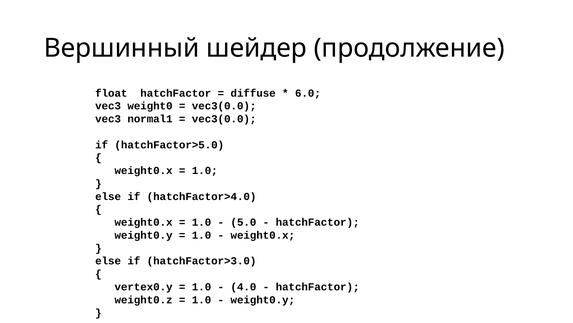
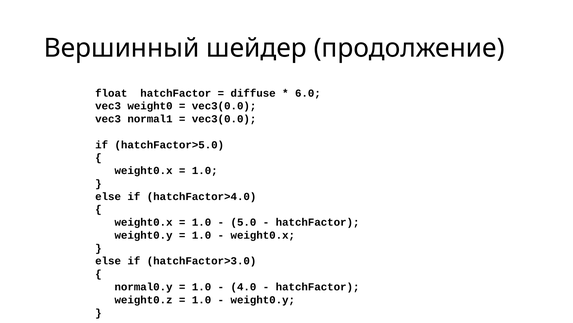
vertex0.y: vertex0.y -> normal0.y (144, 286)
